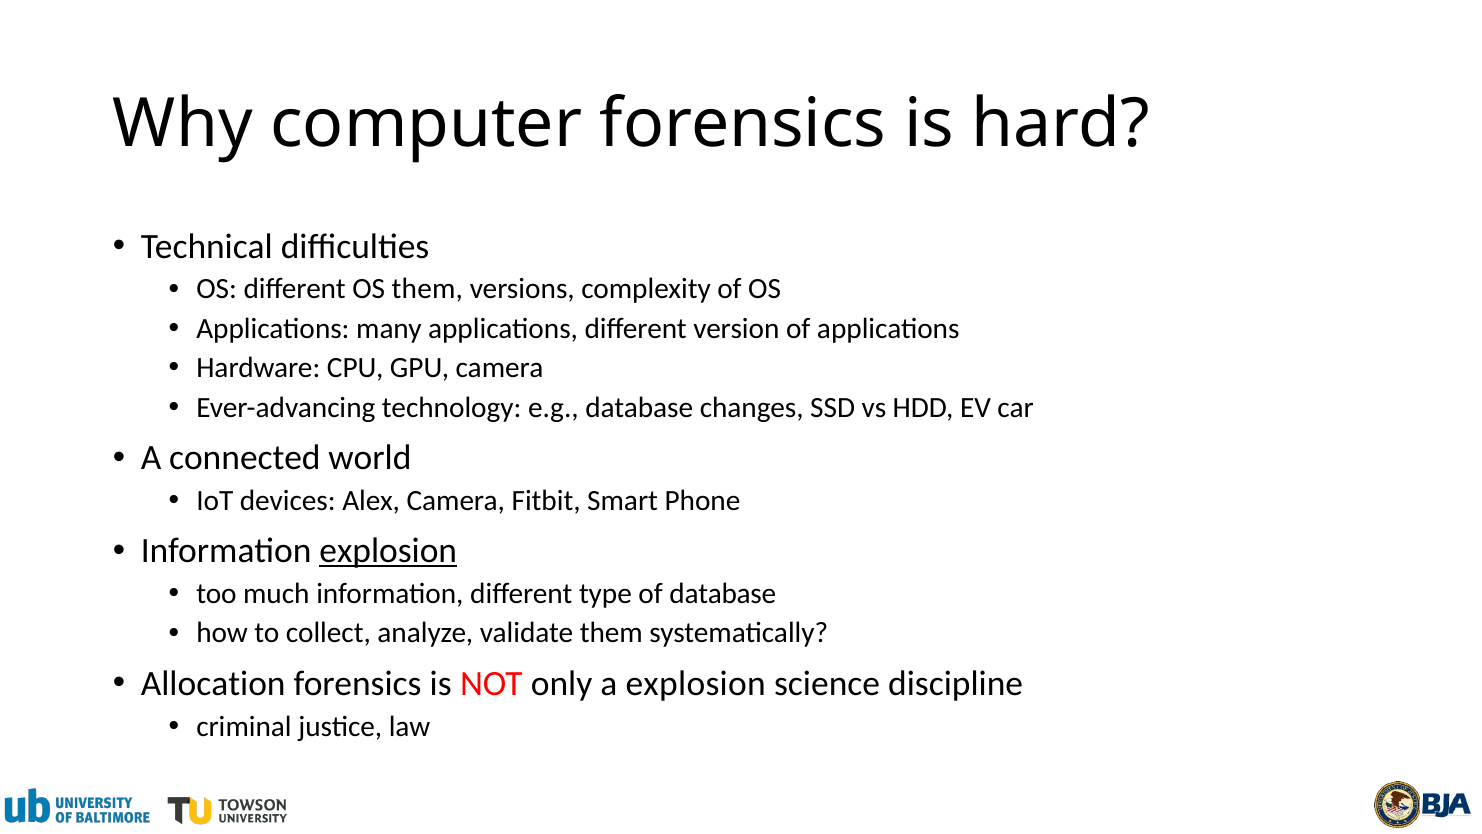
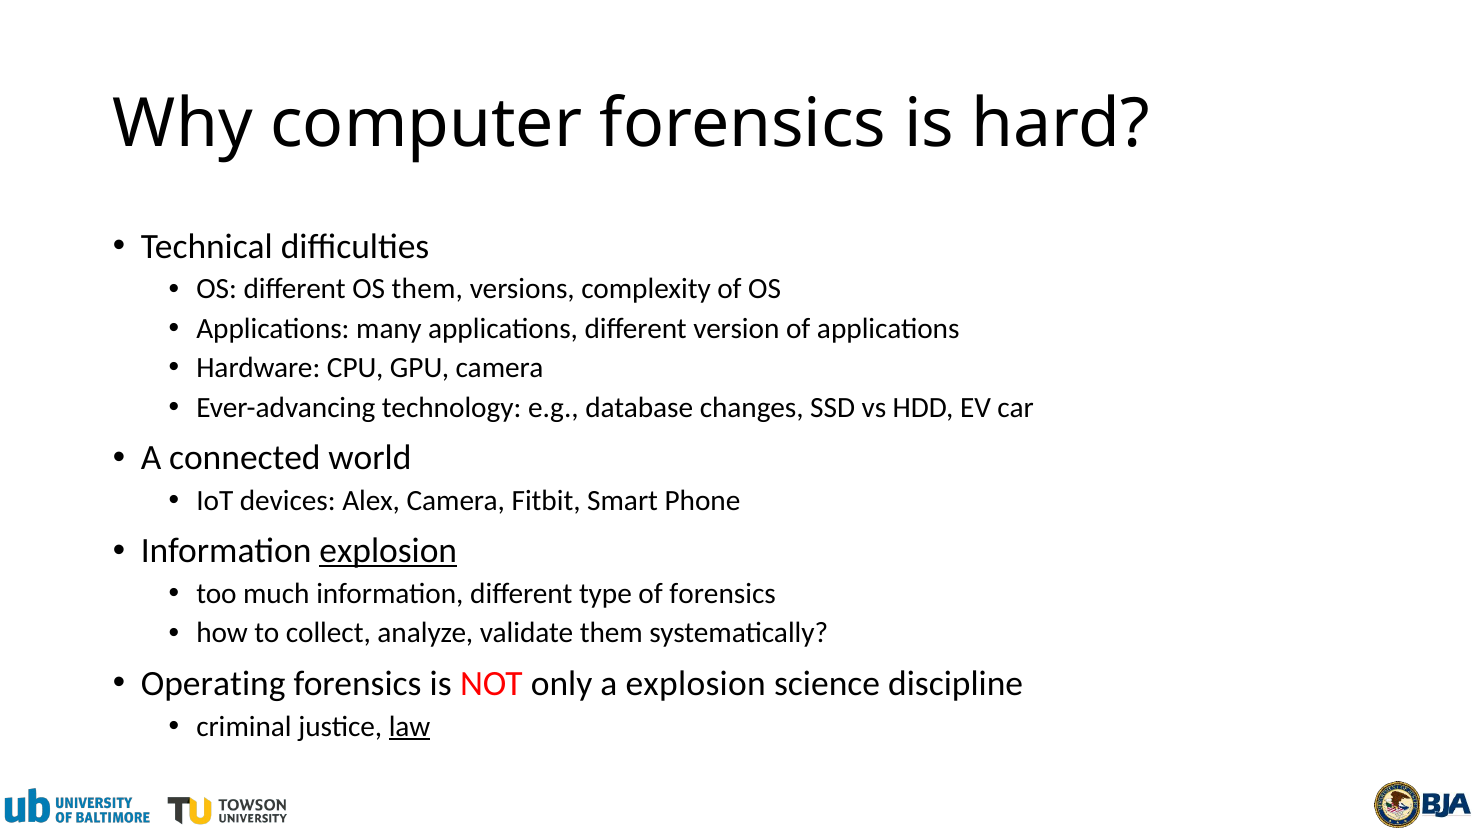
of database: database -> forensics (723, 594)
Allocation: Allocation -> Operating (213, 683)
law underline: none -> present (410, 726)
